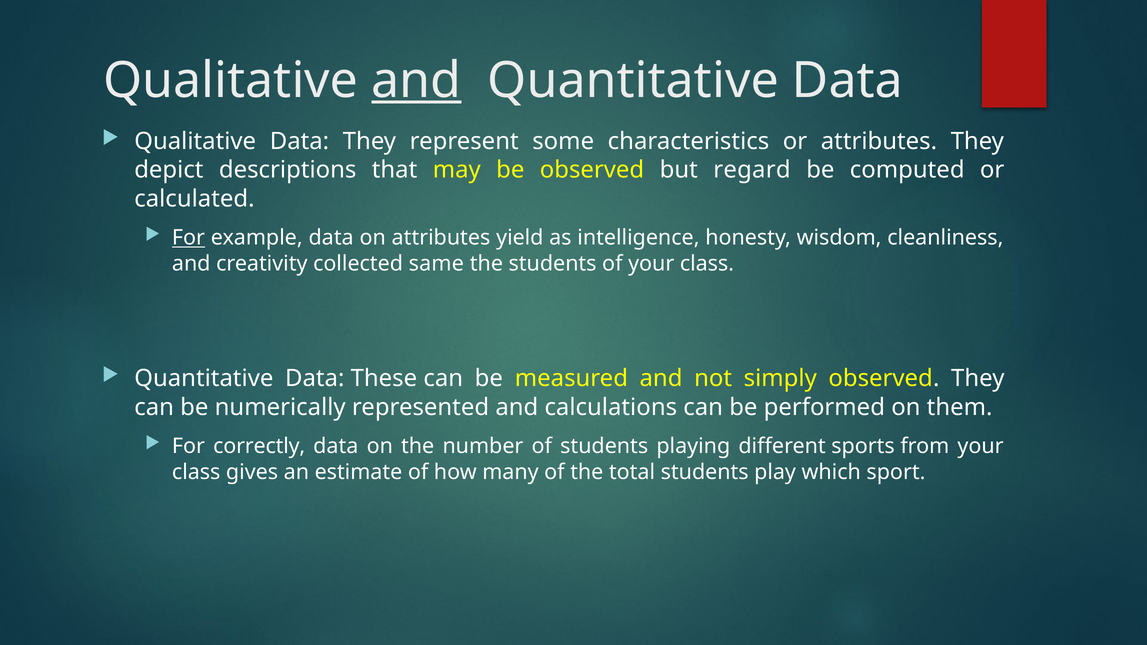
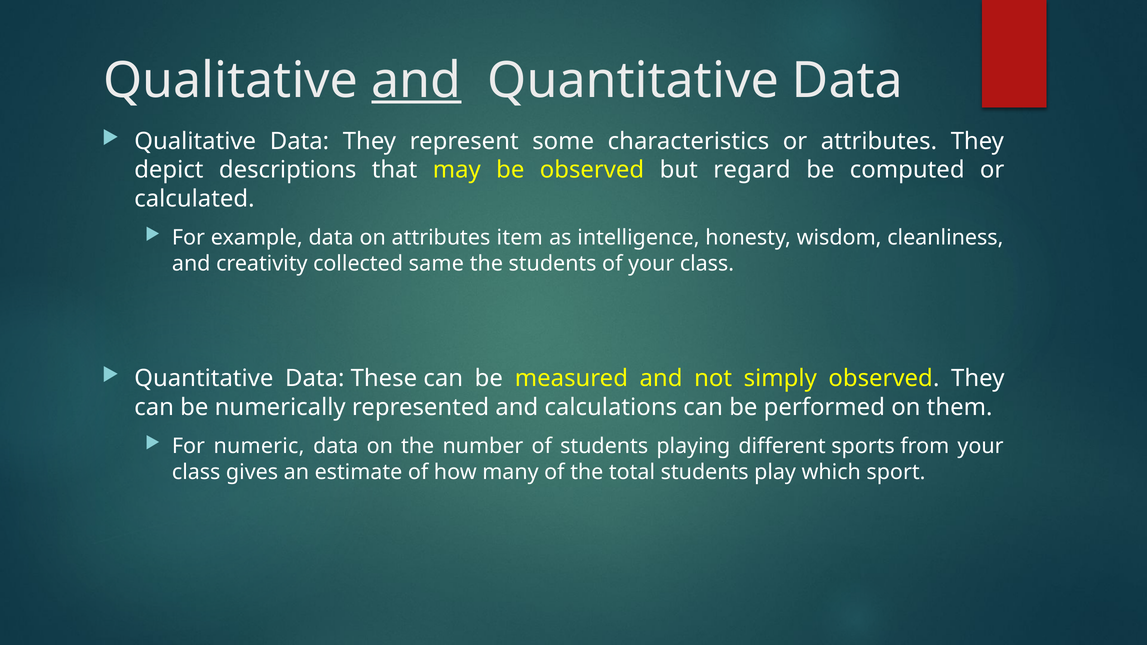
For underline: present -> none (188, 238)
yield: yield -> item (520, 238)
correctly: correctly -> numeric (259, 446)
